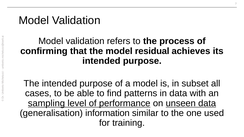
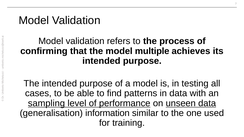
residual: residual -> multiple (152, 51)
subset: subset -> testing (195, 84)
